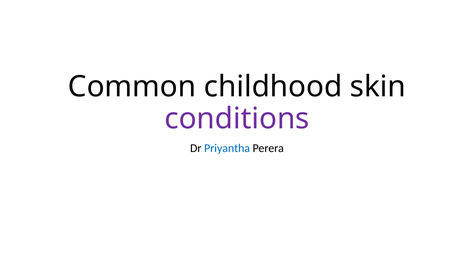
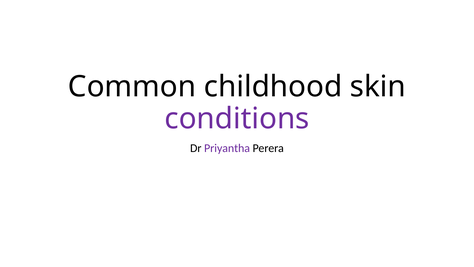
Priyantha colour: blue -> purple (227, 148)
